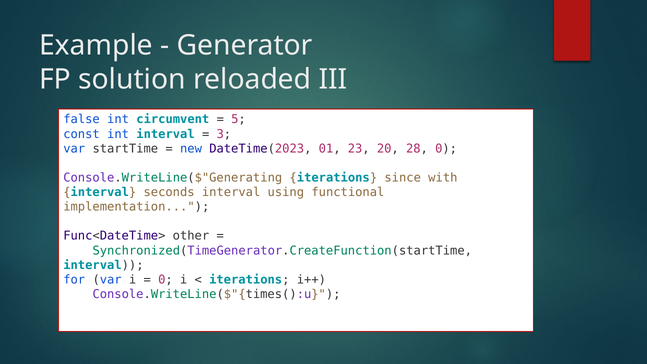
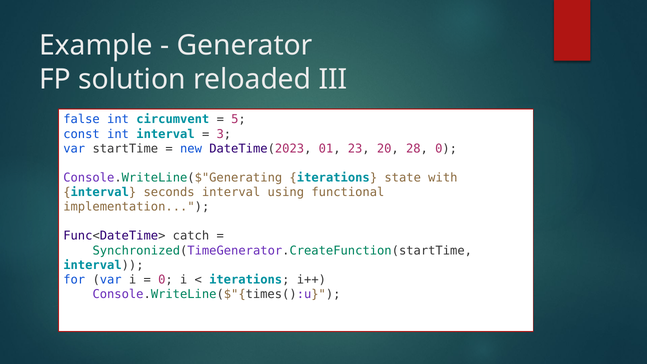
since: since -> state (403, 178)
other: other -> catch (191, 236)
